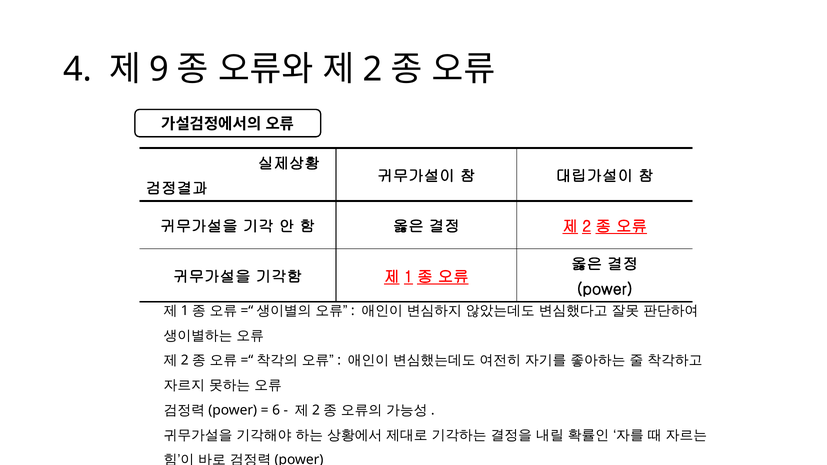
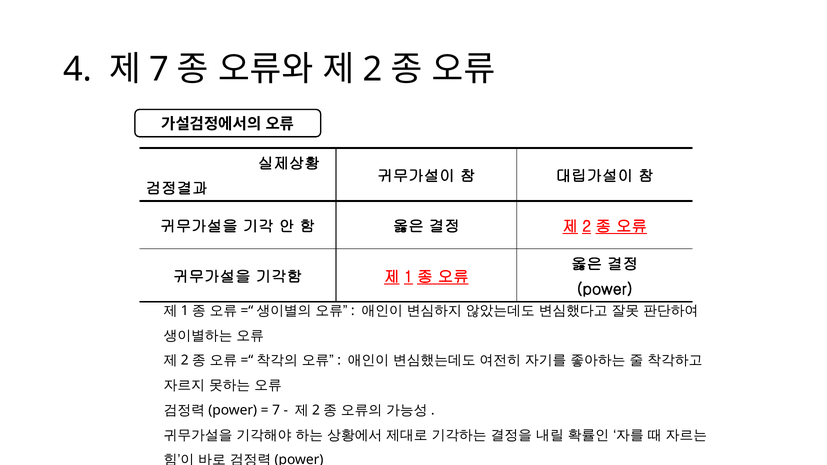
9: 9 -> 7 (159, 69)
6: 6 -> 7 (276, 410)
